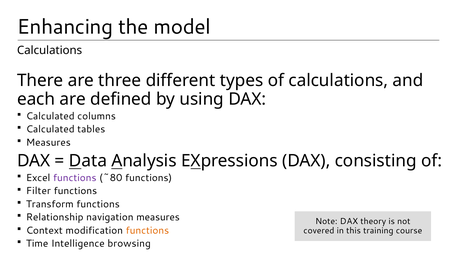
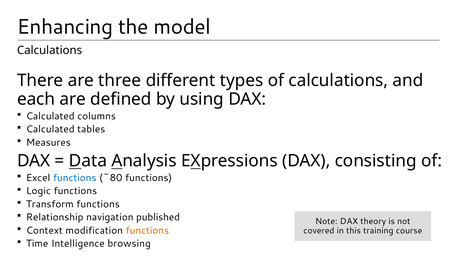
functions colour: purple -> blue (75, 178)
Filter: Filter -> Logic (38, 191)
navigation measures: measures -> published (158, 217)
